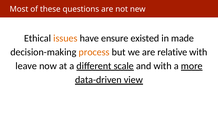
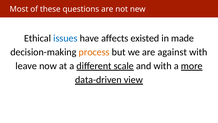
issues colour: orange -> blue (65, 38)
ensure: ensure -> affects (115, 38)
relative: relative -> against (172, 52)
